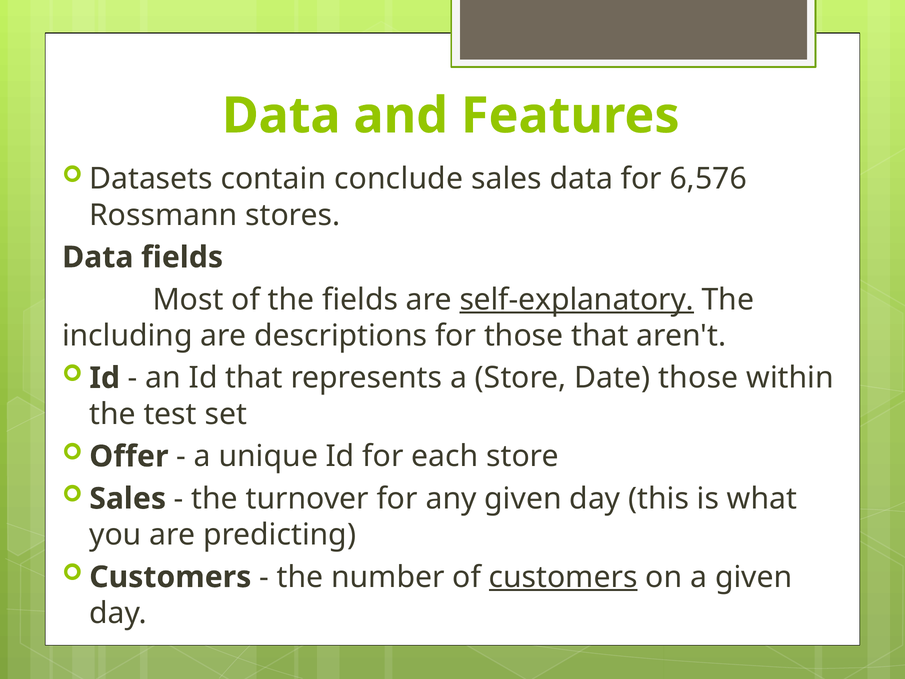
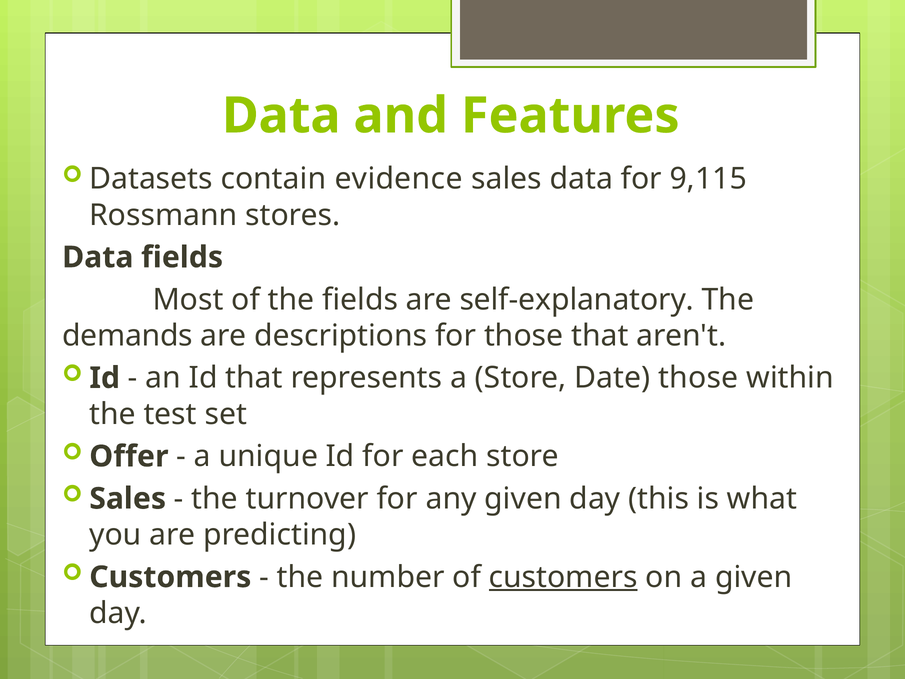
conclude: conclude -> evidence (399, 179)
6,576: 6,576 -> 9,115 (708, 179)
self-explanatory underline: present -> none (577, 299)
including: including -> demands (127, 336)
